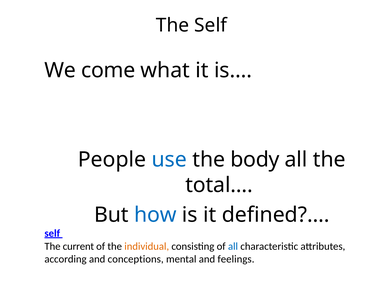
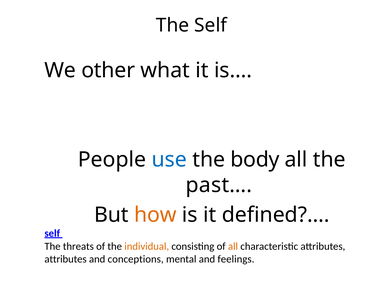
come: come -> other (108, 70)
total…: total… -> past… (219, 185)
how colour: blue -> orange (155, 215)
current: current -> threats (78, 246)
all colour: blue -> orange (233, 246)
according: according -> attributes (66, 259)
